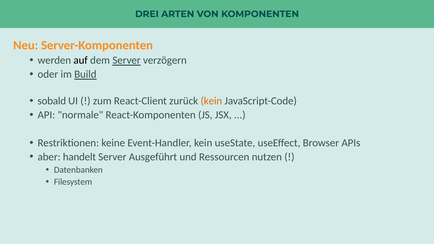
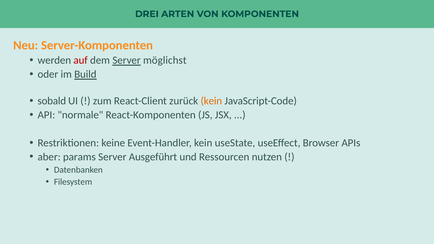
auf colour: black -> red (81, 60)
verzögern: verzögern -> möglichst (165, 60)
handelt: handelt -> params (79, 157)
